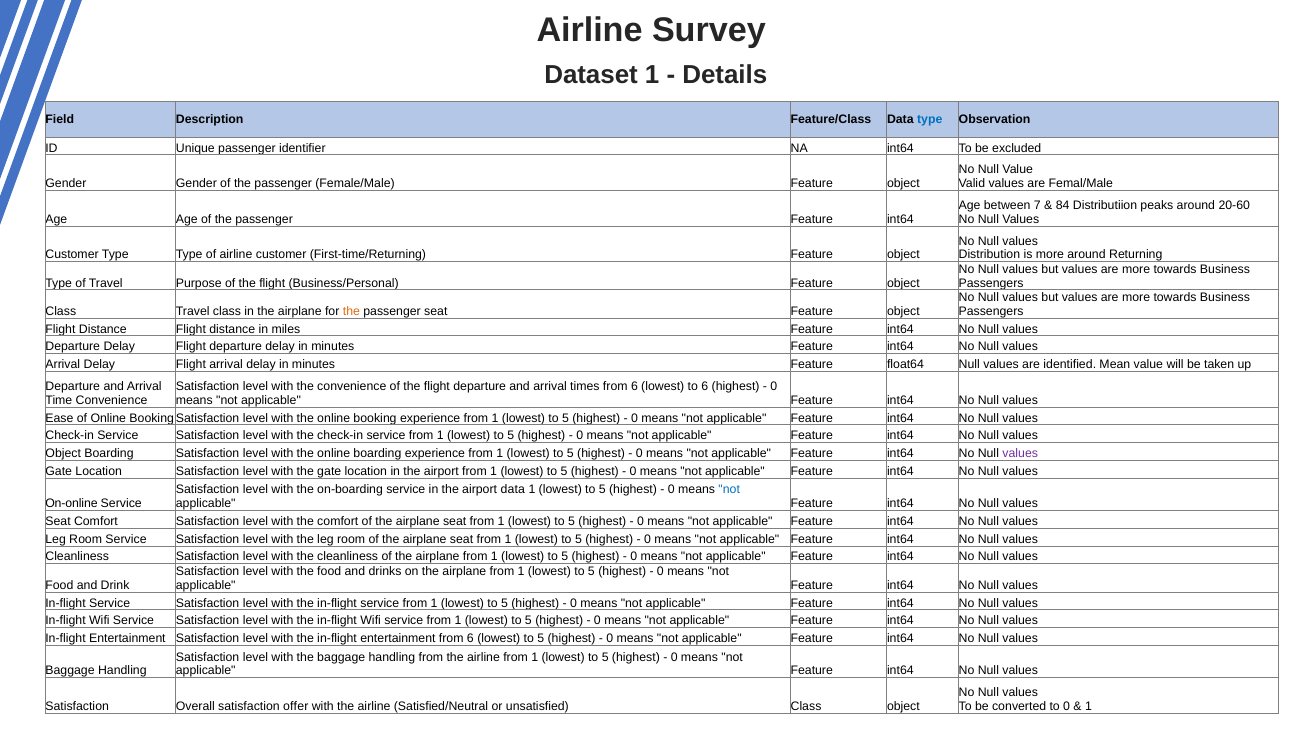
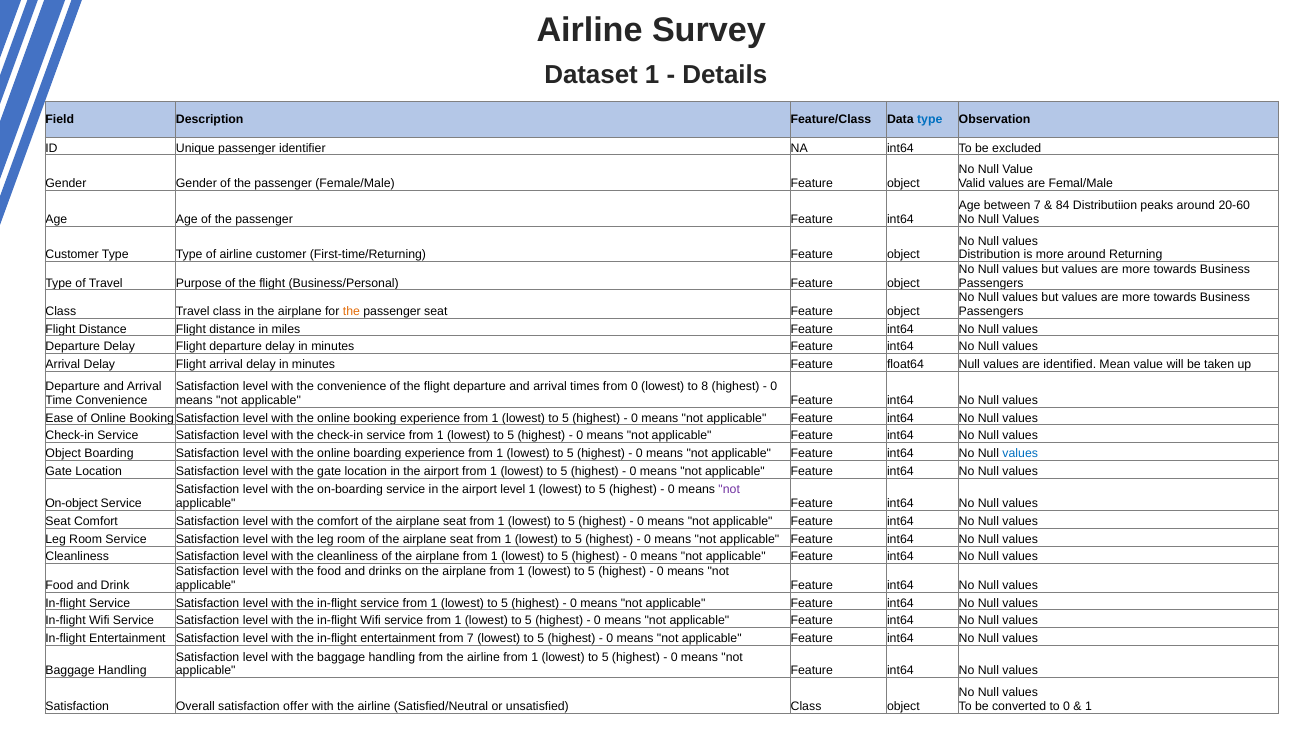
times from 6: 6 -> 0 (634, 386)
to 6: 6 -> 8 (705, 386)
values colour: purple -> blue (1020, 454)
airport data: data -> level (513, 490)
not colour: blue -> purple (729, 490)
On-online: On-online -> On-object (71, 504)
entertainment from 6: 6 -> 7 (470, 639)
